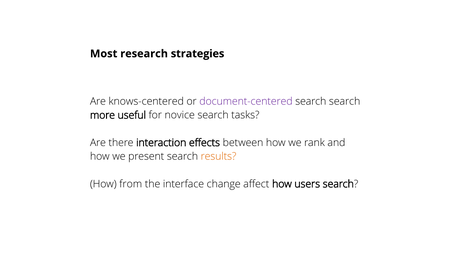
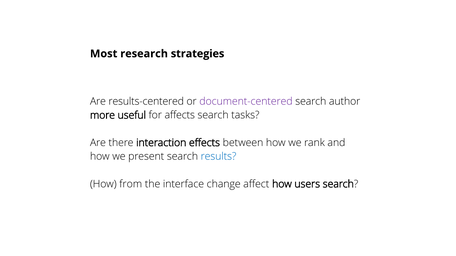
knows-centered: knows-centered -> results-centered (146, 102)
search search: search -> author (345, 102)
novice: novice -> affects (180, 115)
results colour: orange -> blue (219, 157)
